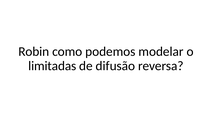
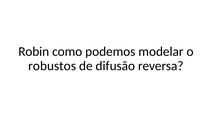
limitadas: limitadas -> robustos (52, 66)
